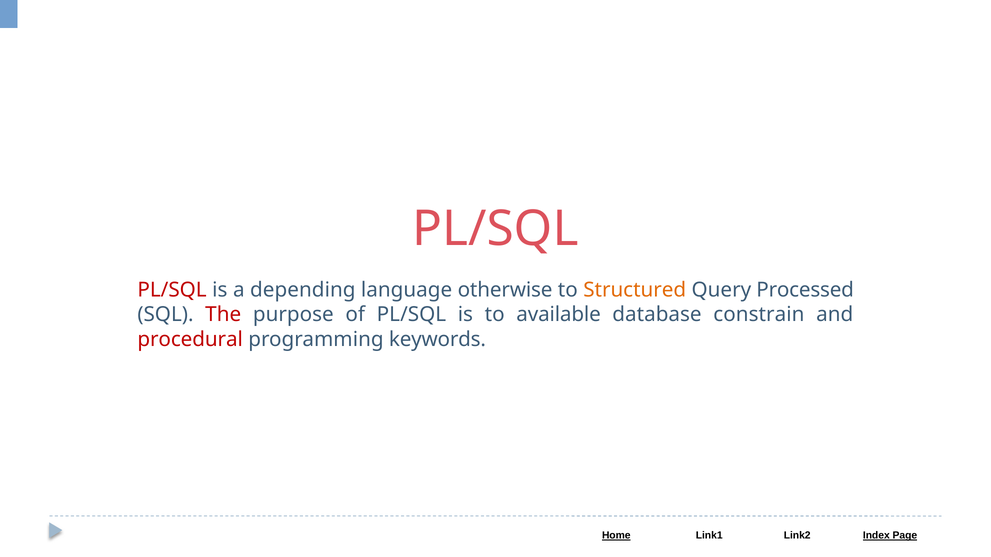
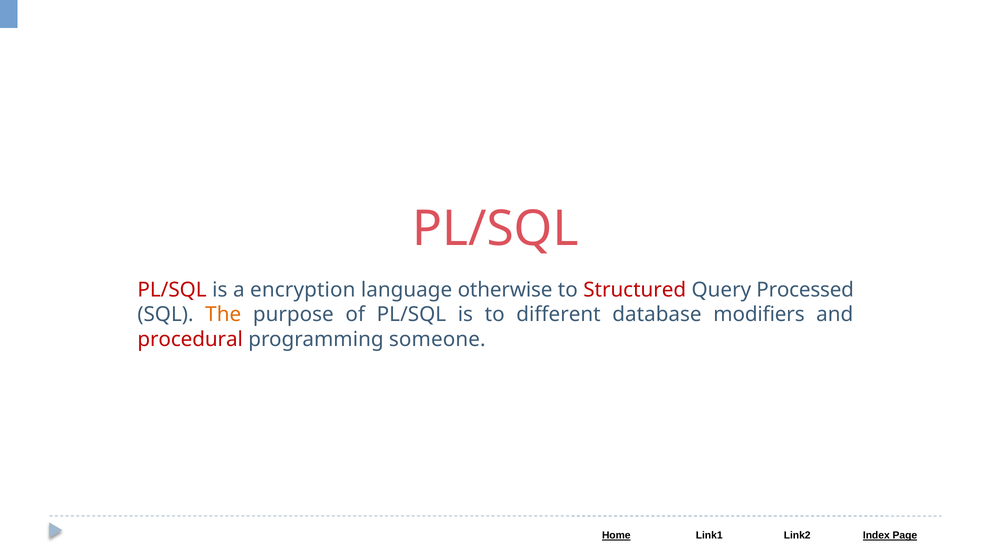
depending: depending -> encryption (303, 290)
Structured colour: orange -> red (635, 290)
The colour: red -> orange (223, 315)
available: available -> different (559, 315)
constrain: constrain -> modifiers (759, 315)
keywords: keywords -> someone (437, 340)
